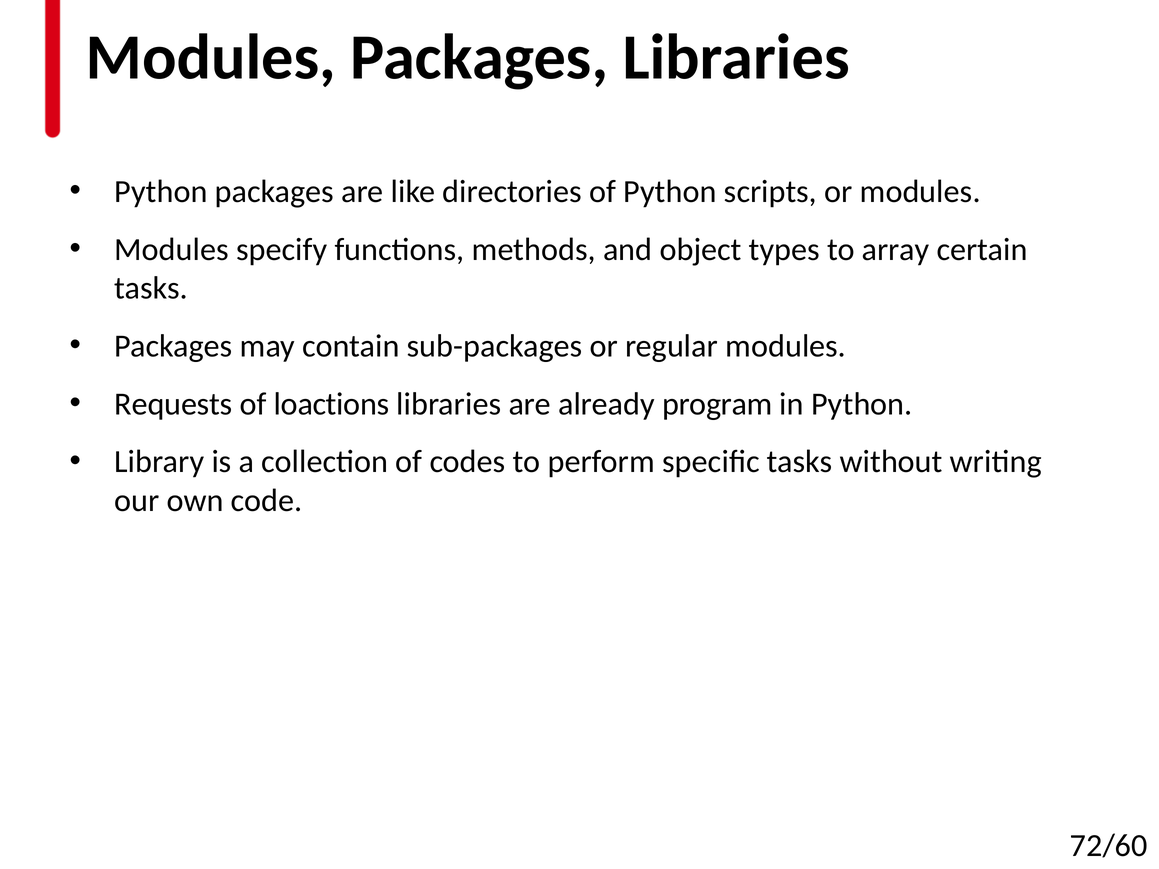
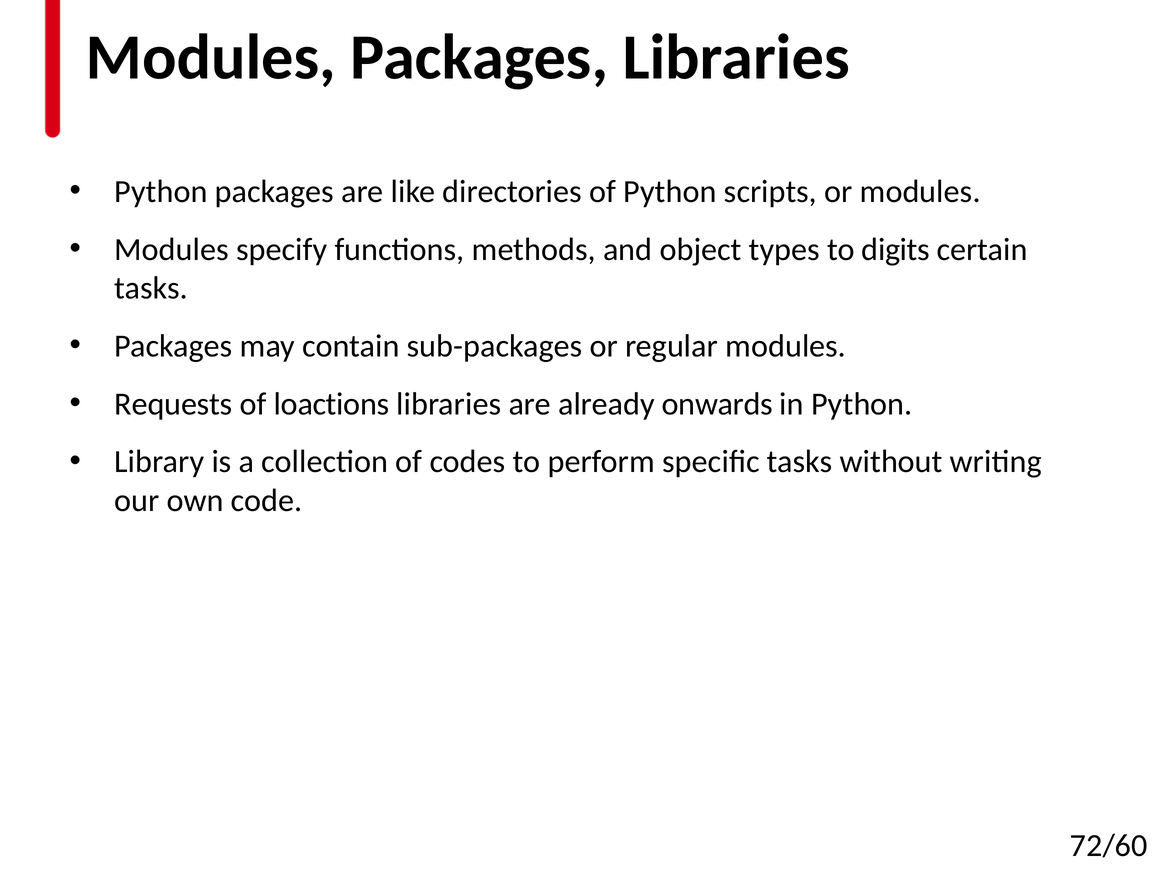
array: array -> digits (896, 250)
program: program -> onwards (717, 404)
